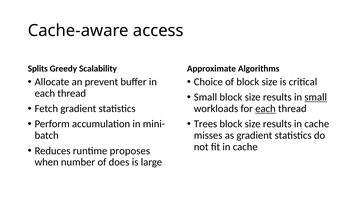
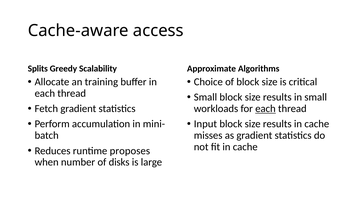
prevent: prevent -> training (101, 82)
small underline: present -> none (316, 97)
Trees: Trees -> Input (205, 124)
does: does -> disks (119, 162)
